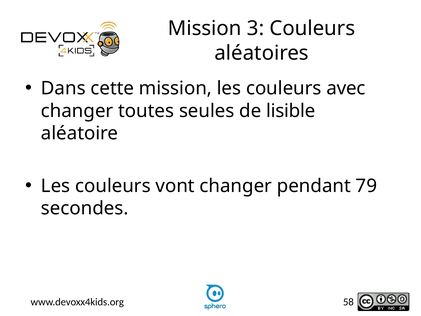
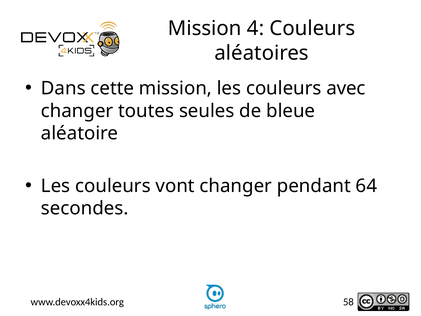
3: 3 -> 4 (256, 28)
lisible: lisible -> bleue (291, 111)
79: 79 -> 64 (366, 186)
